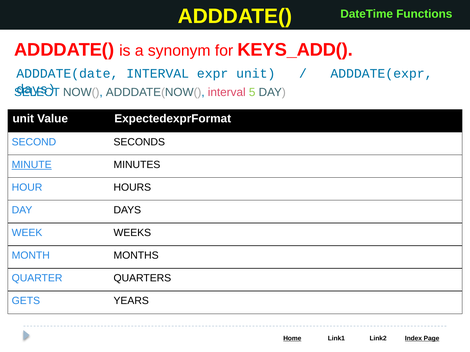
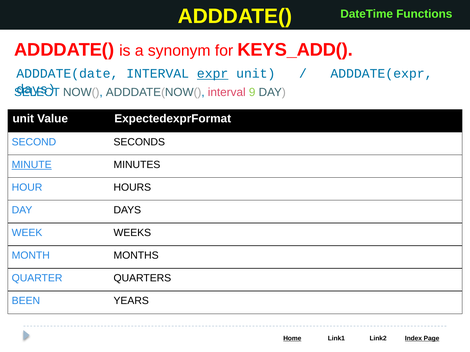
expr underline: none -> present (213, 74)
5: 5 -> 9 (252, 92)
GETS: GETS -> BEEN (26, 301)
